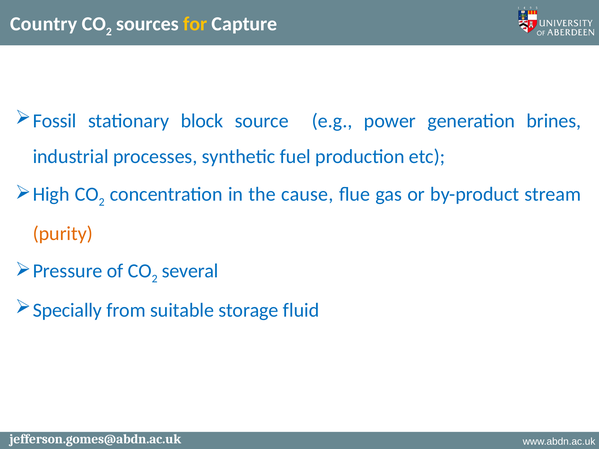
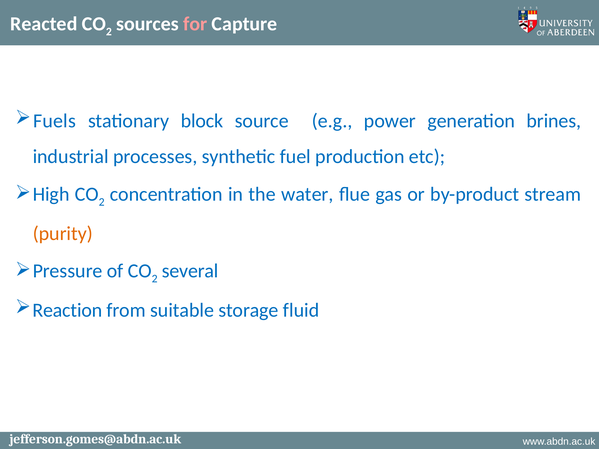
Country: Country -> Reacted (44, 24)
for colour: yellow -> pink (195, 24)
Fossil: Fossil -> Fuels (54, 121)
cause: cause -> water (307, 194)
Specially: Specially -> Reaction (67, 310)
